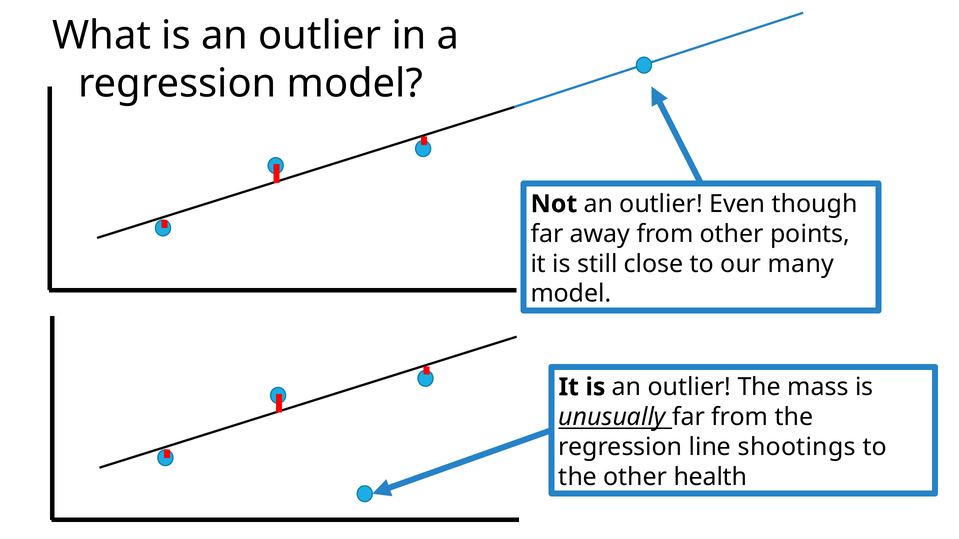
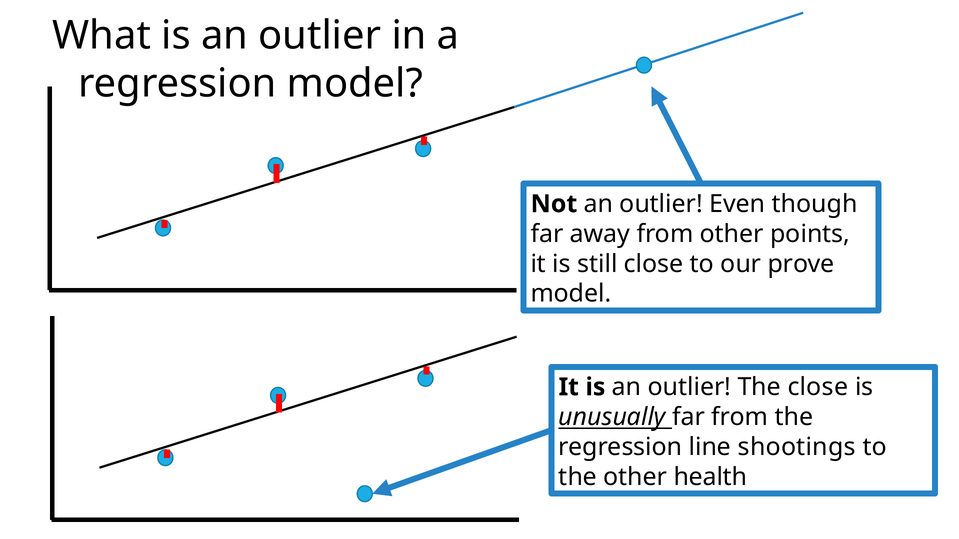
many: many -> prove (801, 264)
The mass: mass -> close (818, 387)
